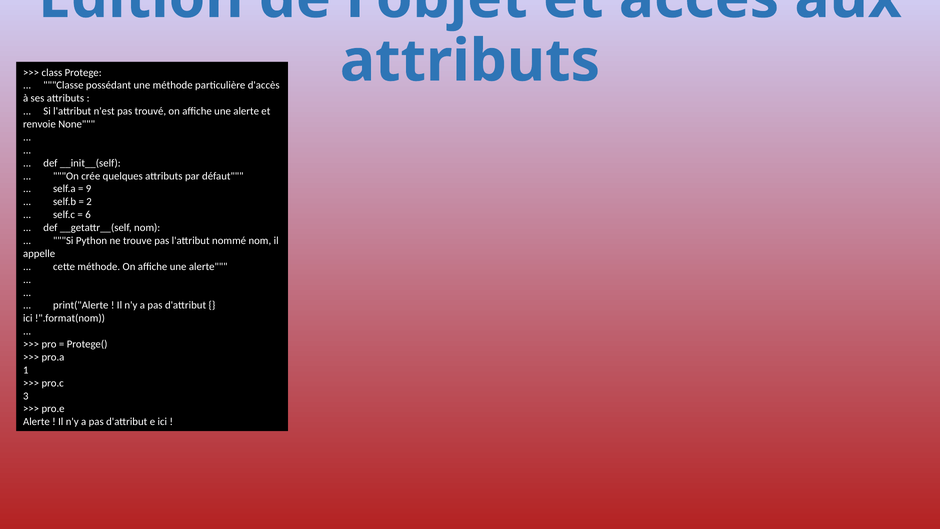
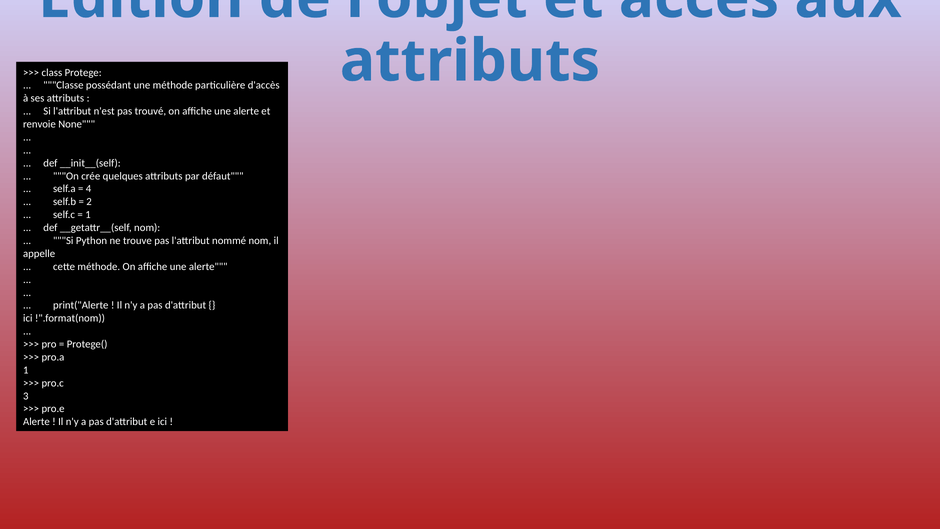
9: 9 -> 4 (89, 189)
6: 6 -> 1 (88, 215)
